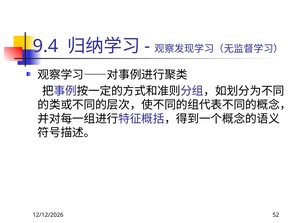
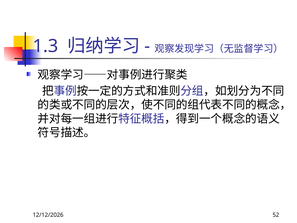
9.4: 9.4 -> 1.3 (45, 46)
